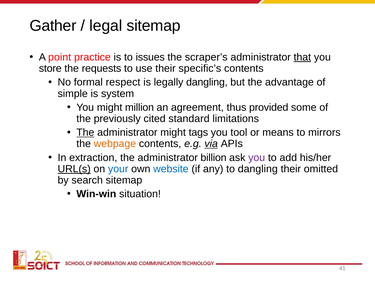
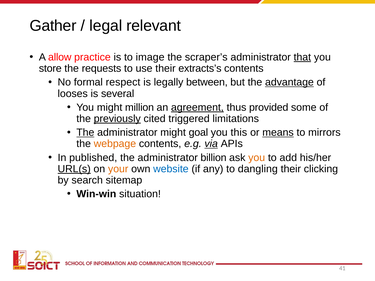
legal sitemap: sitemap -> relevant (154, 26)
point: point -> allow (60, 57)
issues: issues -> image (150, 57)
specific’s: specific’s -> extracts’s (200, 69)
legally dangling: dangling -> between (207, 82)
advantage underline: none -> present (289, 82)
simple: simple -> looses (73, 94)
system: system -> several (118, 94)
agreement underline: none -> present (197, 108)
previously underline: none -> present (117, 119)
standard: standard -> triggered (189, 119)
tags: tags -> goal (198, 133)
tool: tool -> this (239, 133)
means underline: none -> present (278, 133)
extraction: extraction -> published (93, 158)
you colour: purple -> orange (257, 158)
your colour: blue -> orange (118, 169)
omitted: omitted -> clicking (321, 169)
